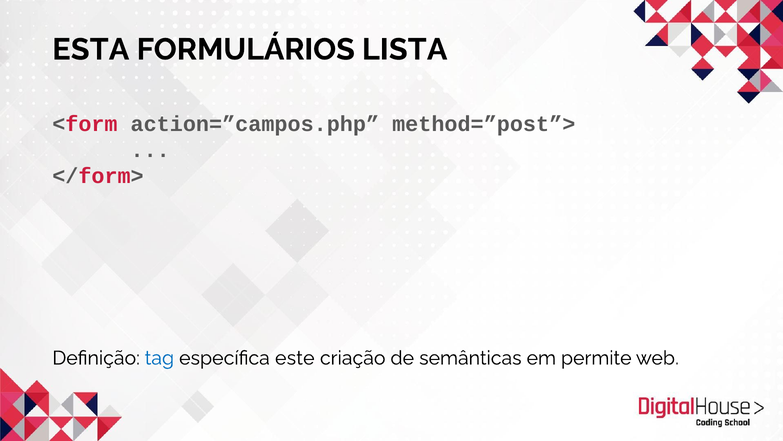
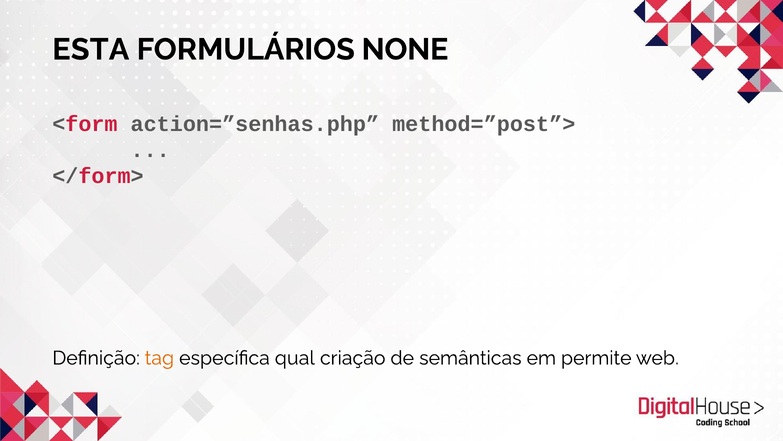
LISTA: LISTA -> NONE (405, 49)
action=”campos.php: action=”campos.php -> action=”senhas.php (255, 124)
tag colour: blue -> orange (159, 358)
este: este -> qual (295, 358)
